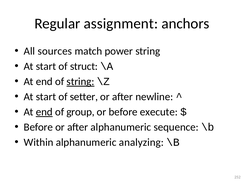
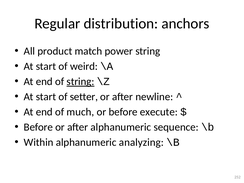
assignment: assignment -> distribution (121, 24)
sources: sources -> product (55, 51)
struct: struct -> weird (84, 66)
end underline: present -> none (44, 112)
group: group -> much (80, 112)
